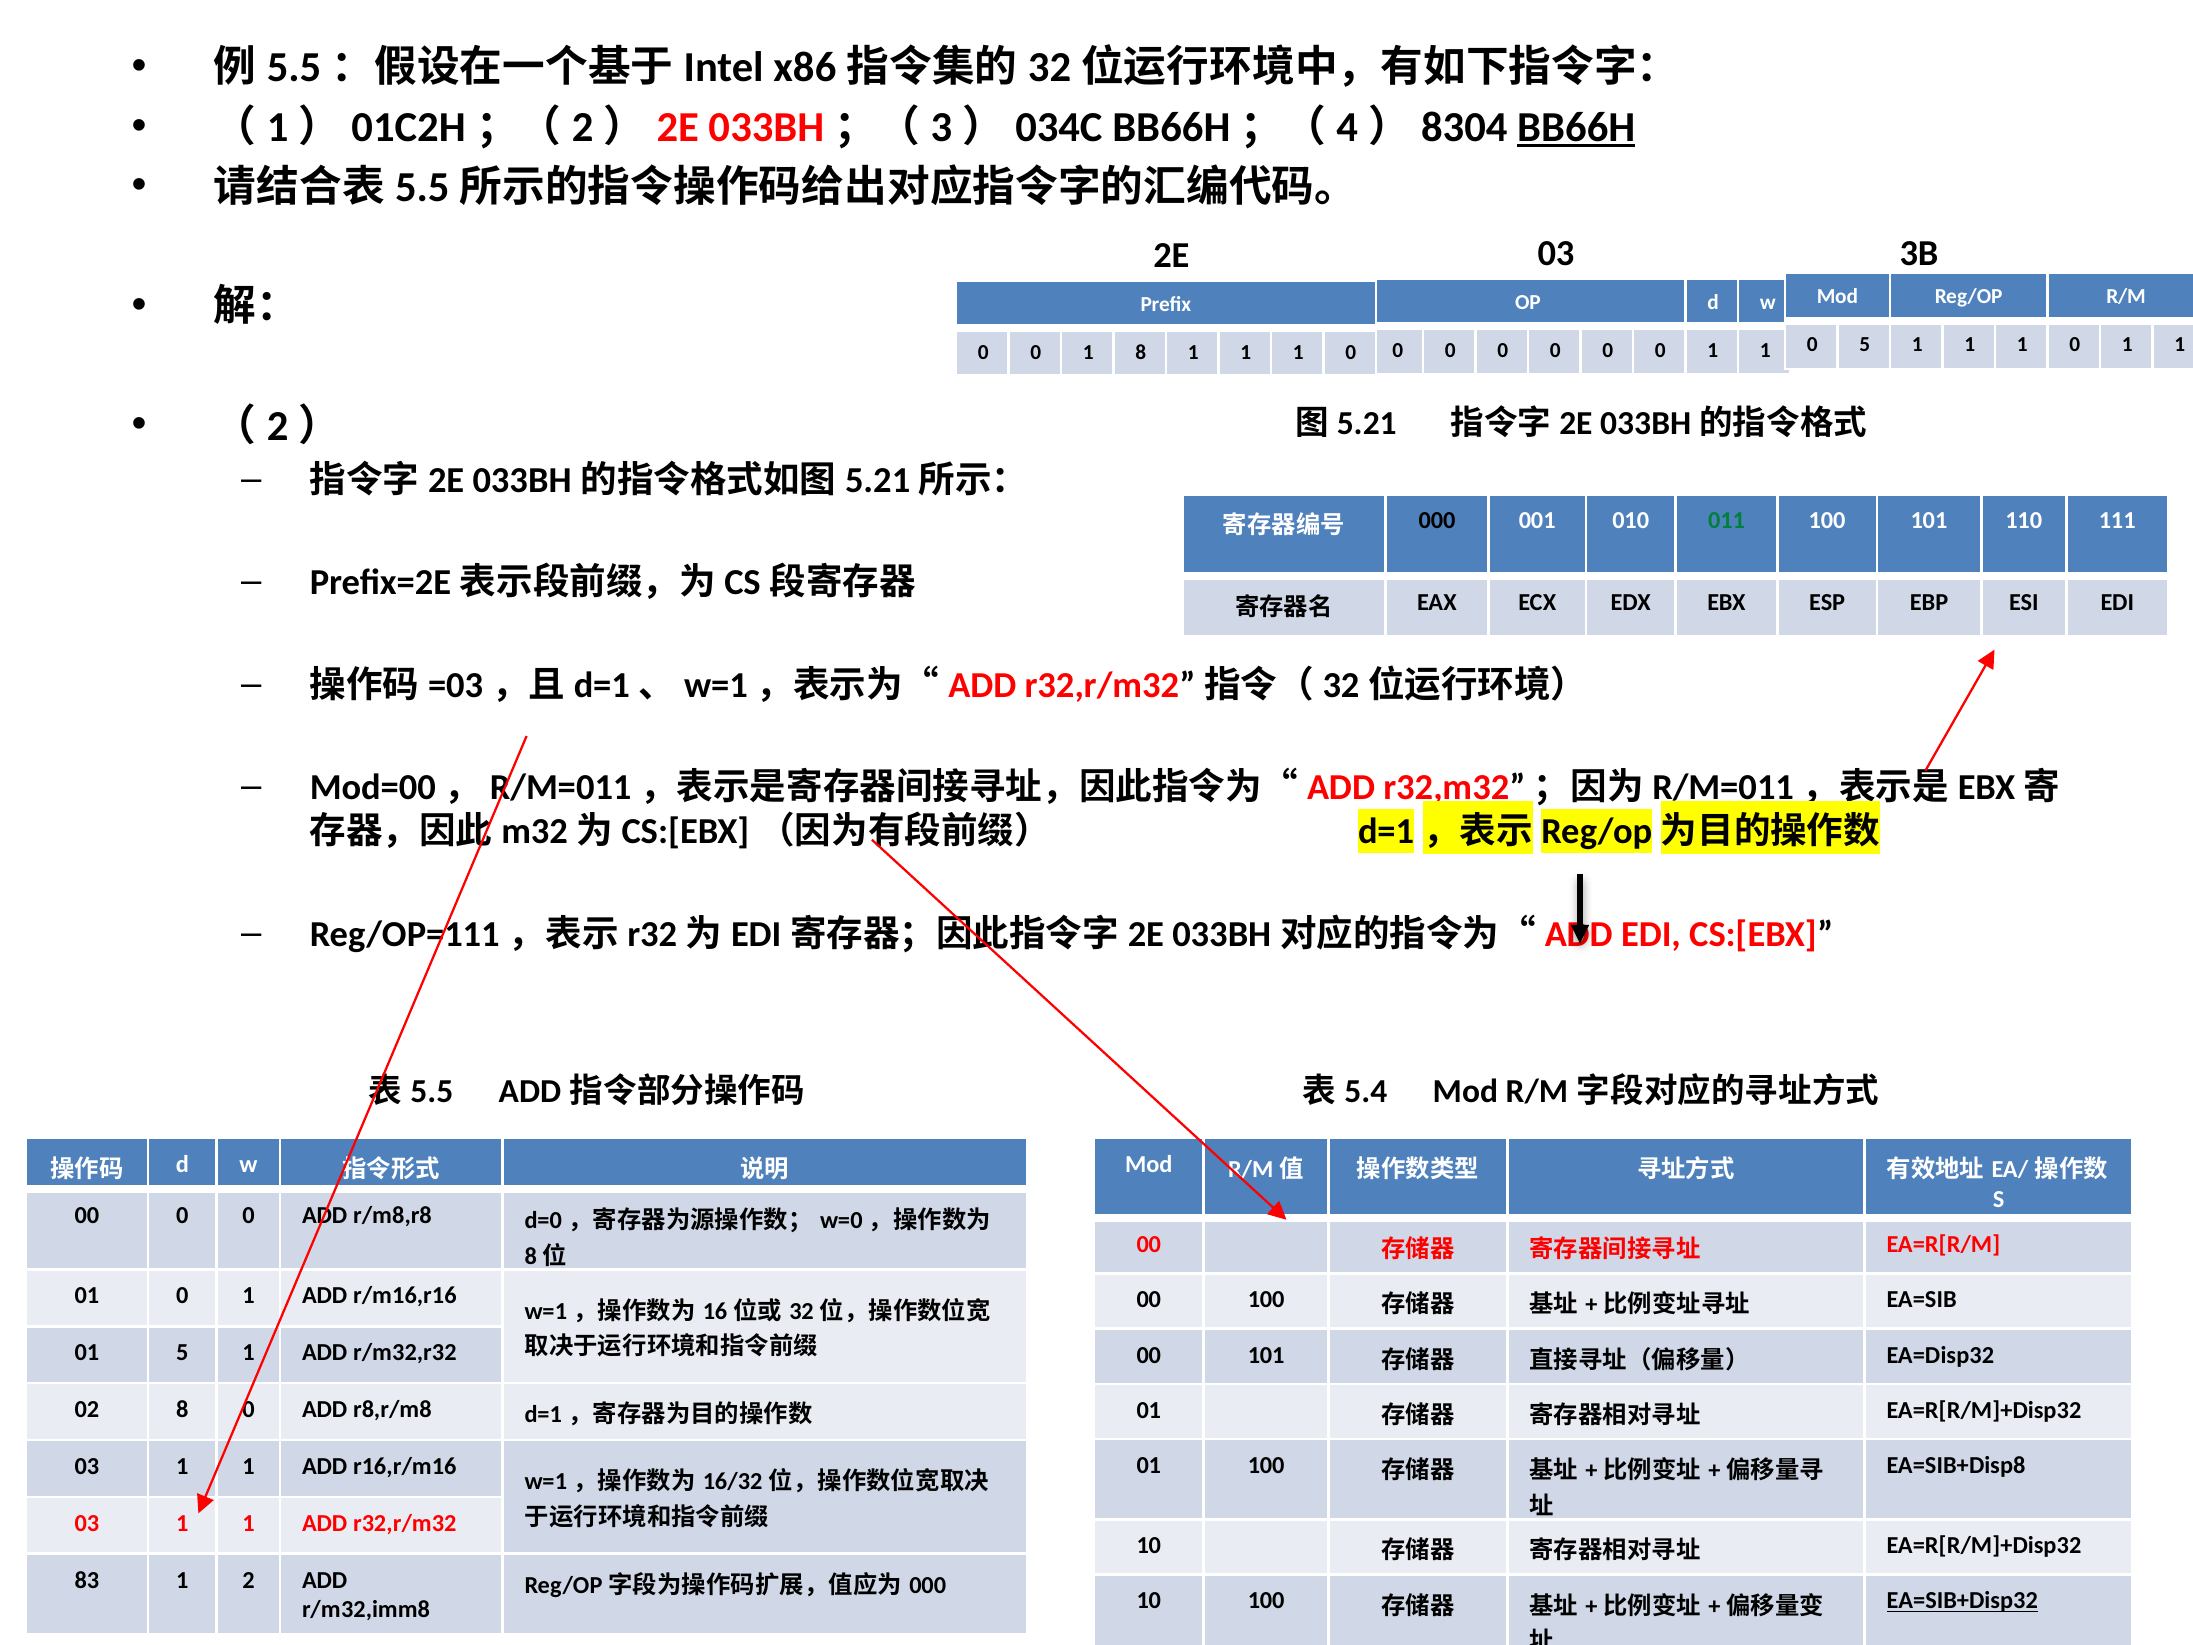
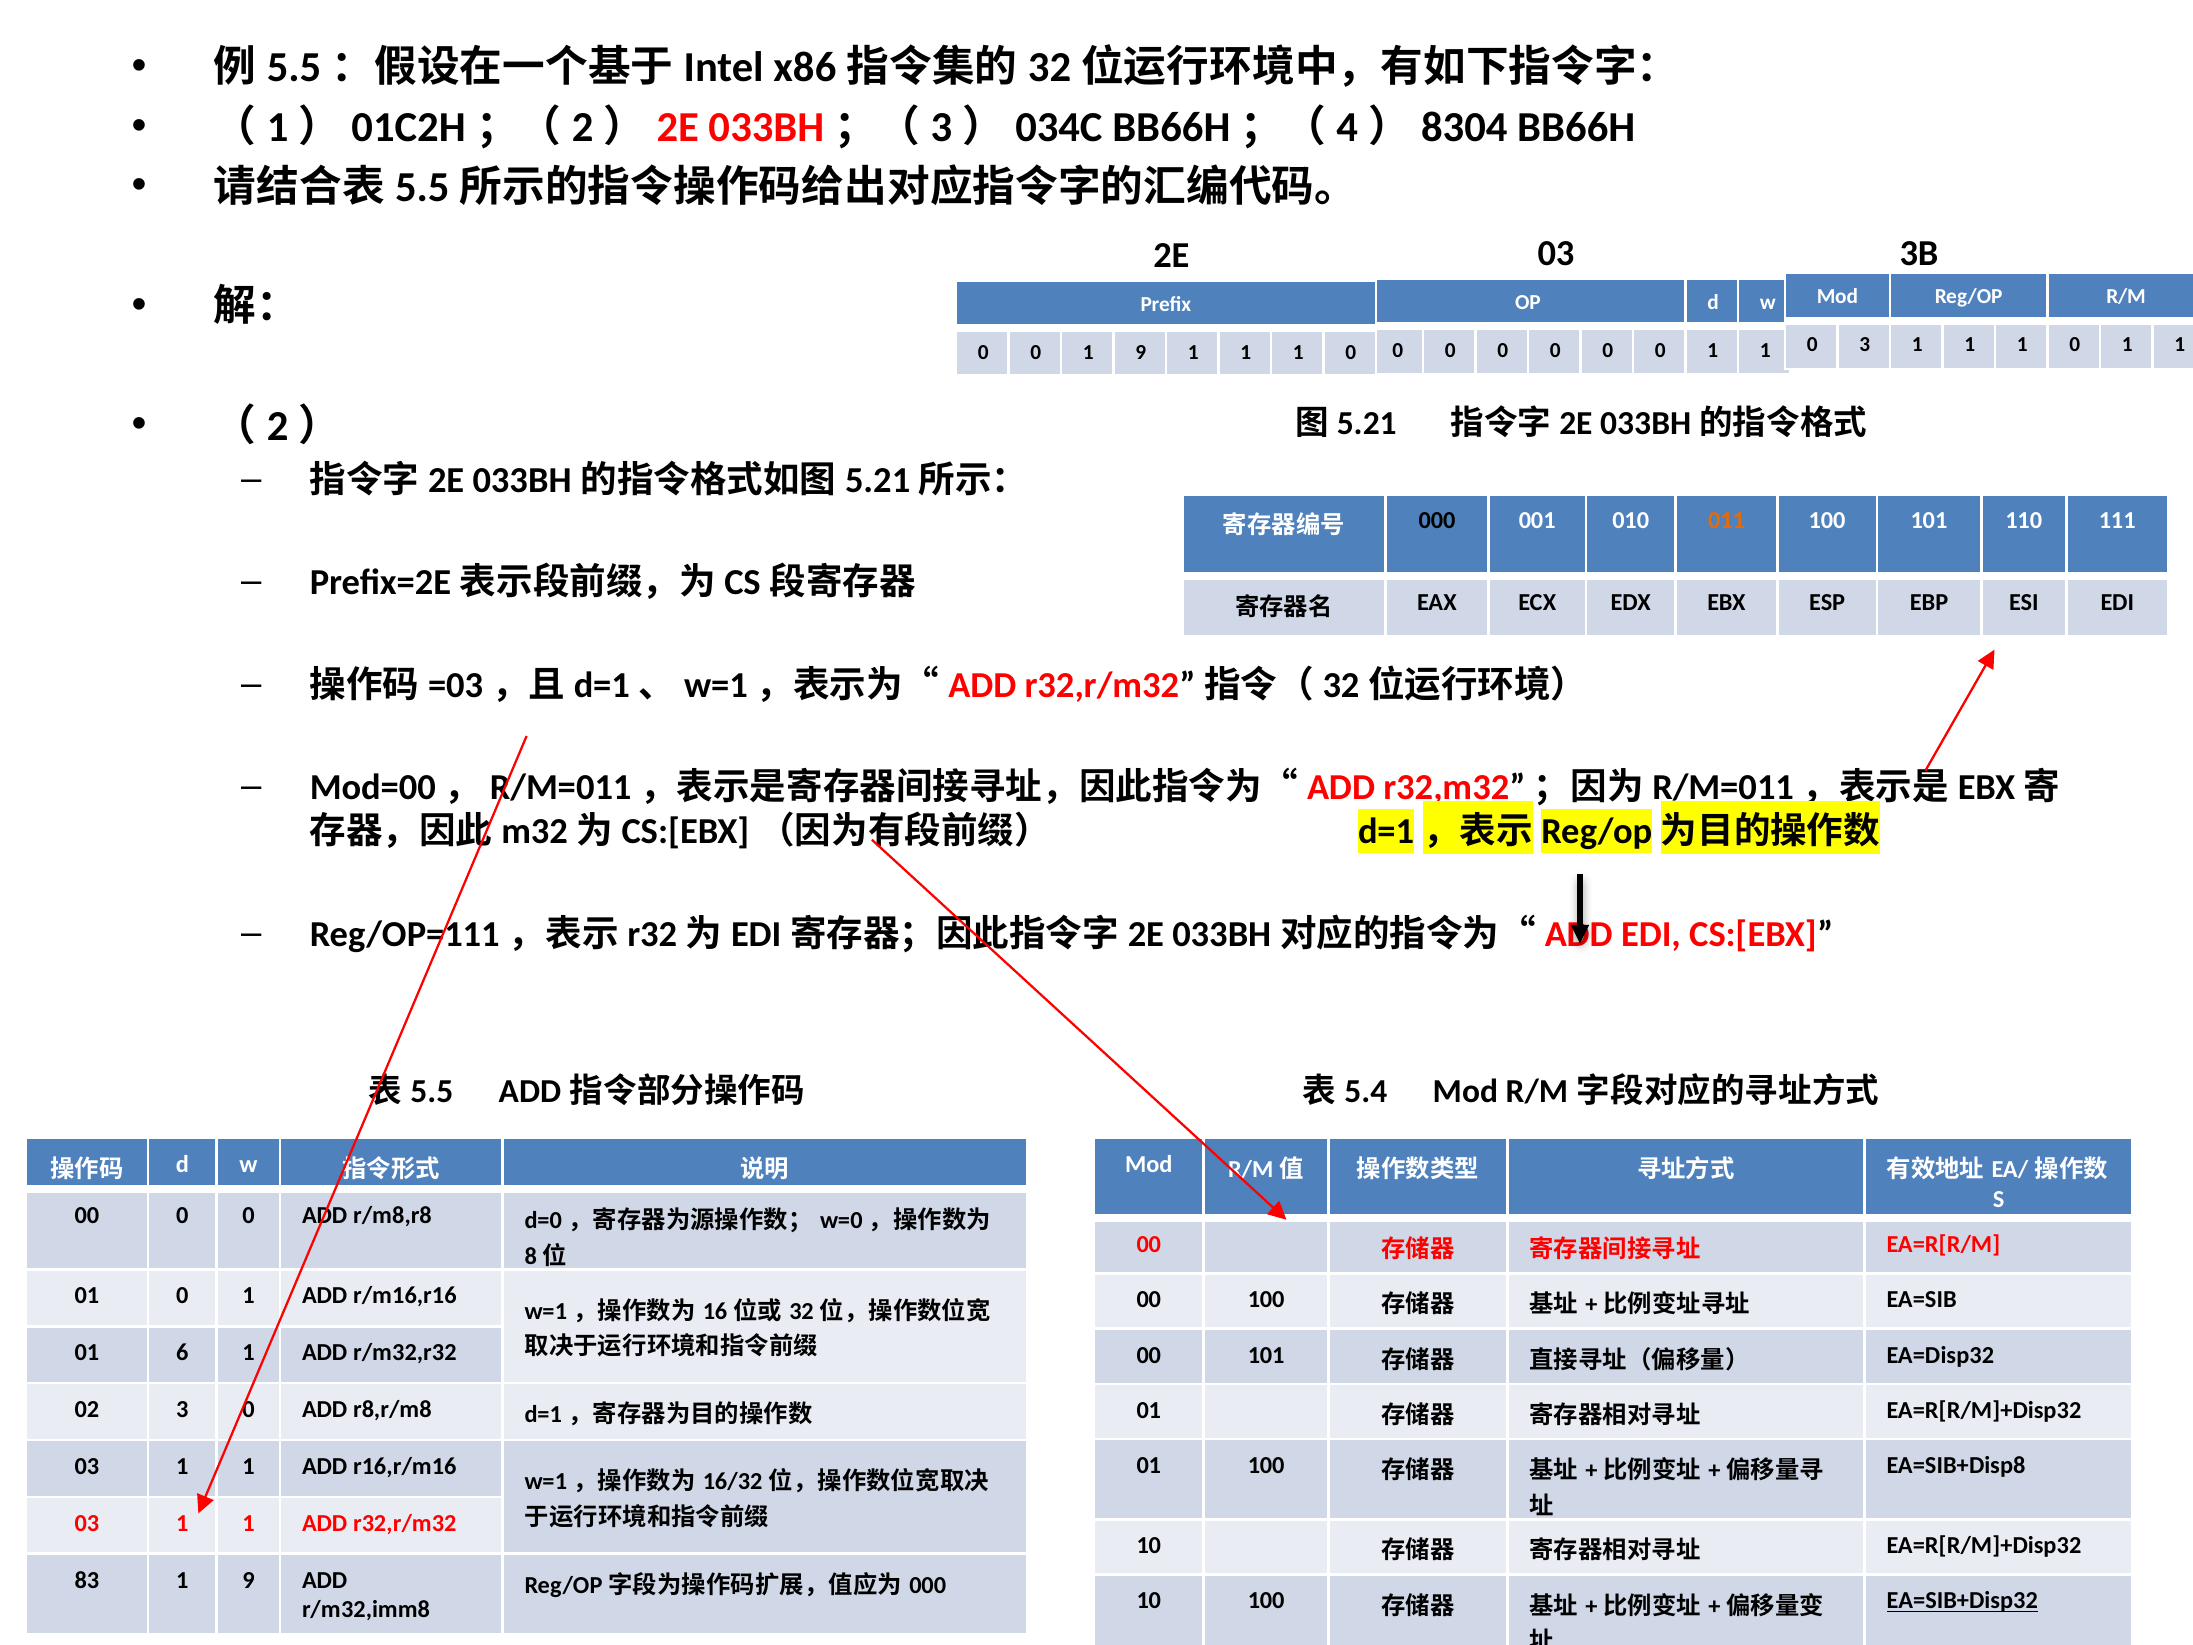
BB66H underline: present -> none (1576, 127)
0 5: 5 -> 3 (1865, 345)
0 1 8: 8 -> 9 (1141, 352)
011 colour: green -> orange (1727, 521)
01 5: 5 -> 6 (182, 1352)
02 8: 8 -> 3 (182, 1409)
83 1 2: 2 -> 9 (248, 1580)
